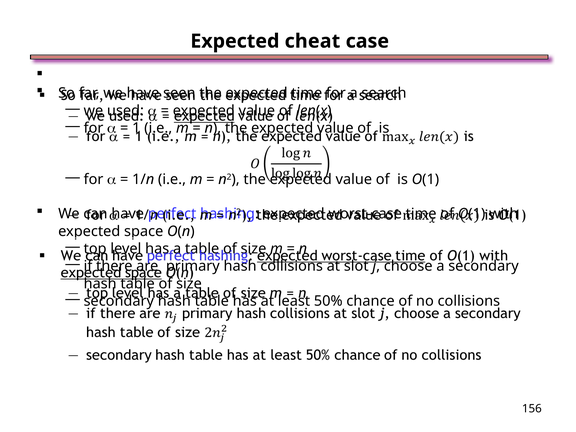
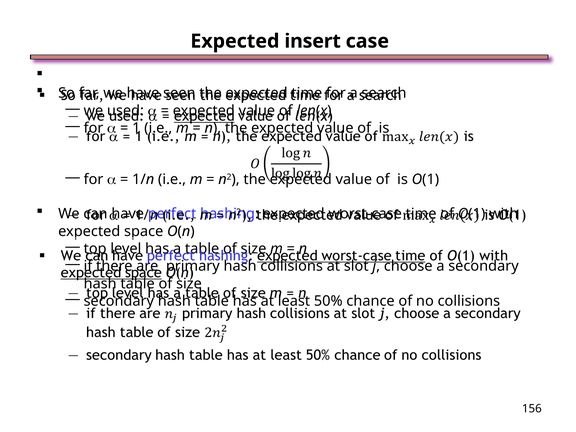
cheat: cheat -> insert (313, 41)
